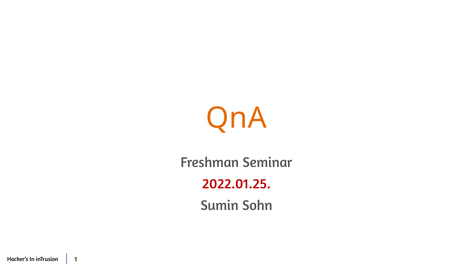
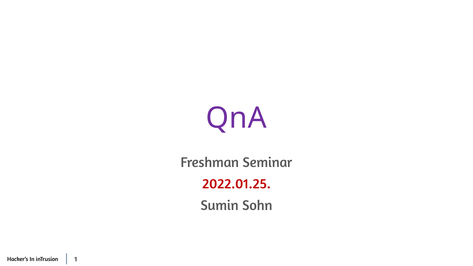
QnA colour: orange -> purple (236, 118)
